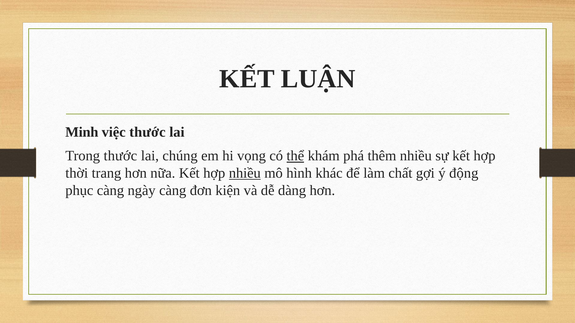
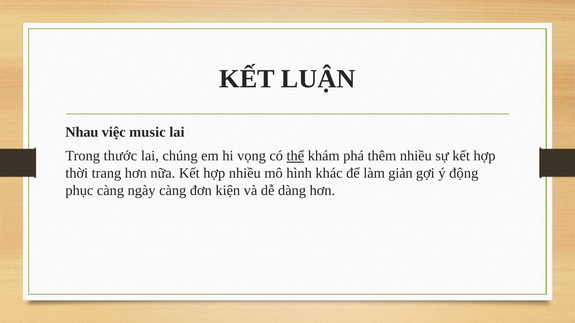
Minh: Minh -> Nhau (82, 132)
việc thước: thước -> music (147, 132)
nhiều underline: present -> none (245, 173)
chất: chất -> giản (400, 173)
